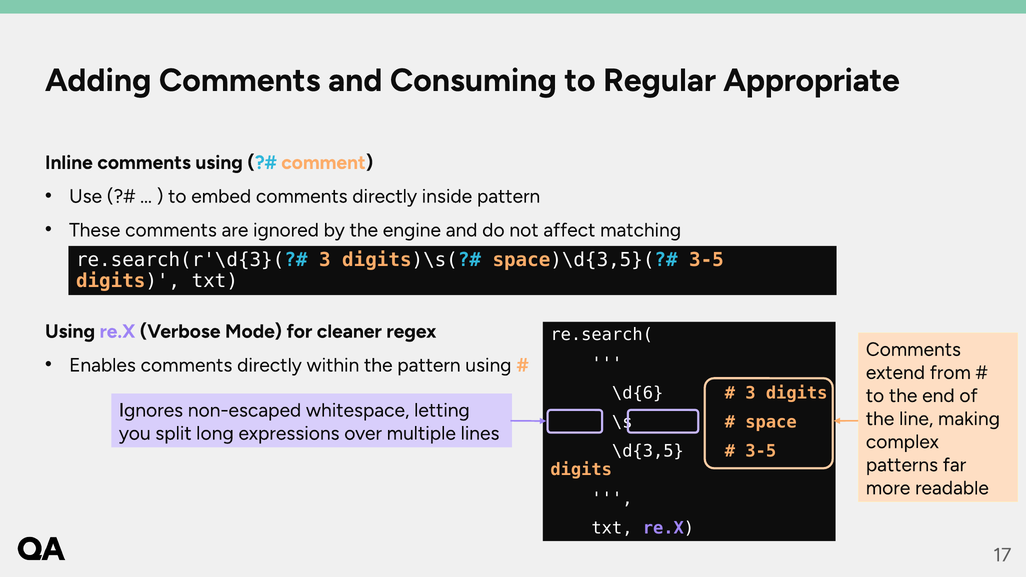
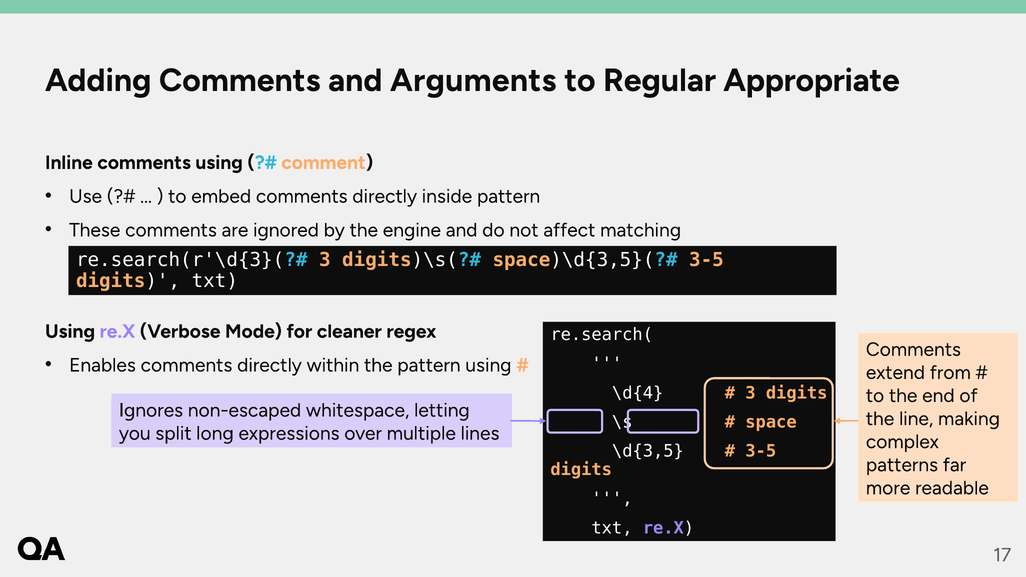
Consuming: Consuming -> Arguments (473, 80)
\d{6: \d{6 -> \d{4 (638, 393)
